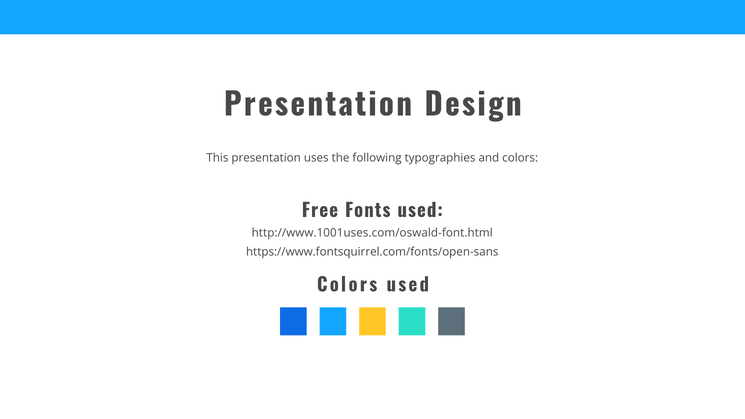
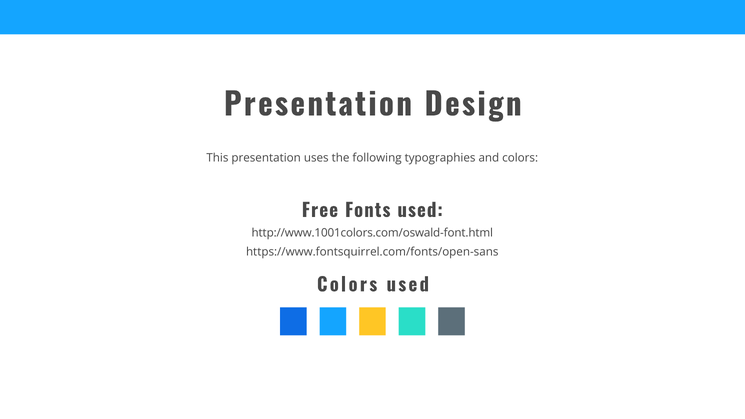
http://www.1001uses.com/oswald-font.html: http://www.1001uses.com/oswald-font.html -> http://www.1001colors.com/oswald-font.html (372, 233)
